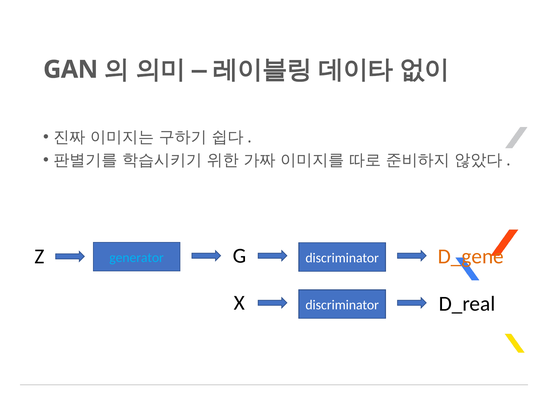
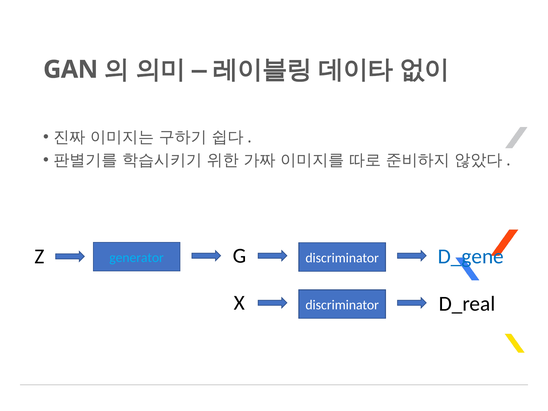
D_gene colour: orange -> blue (471, 256)
